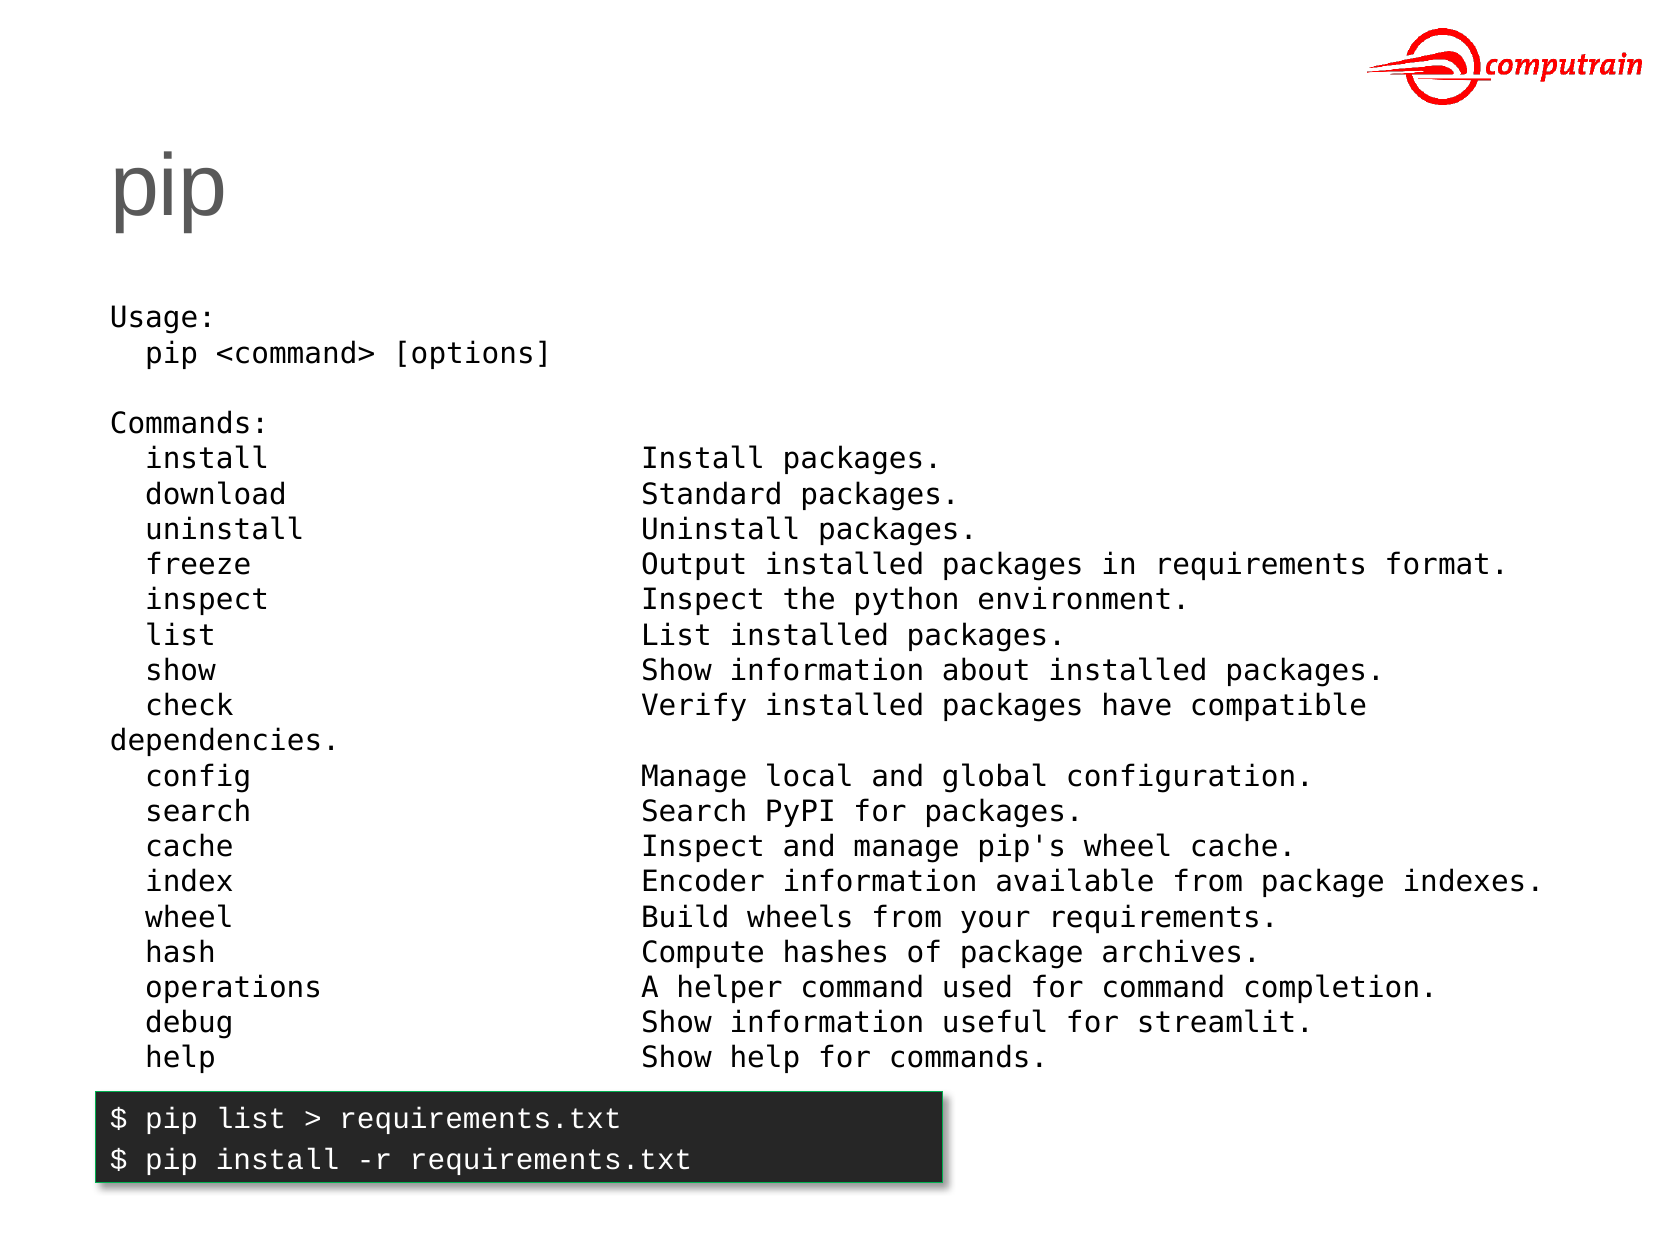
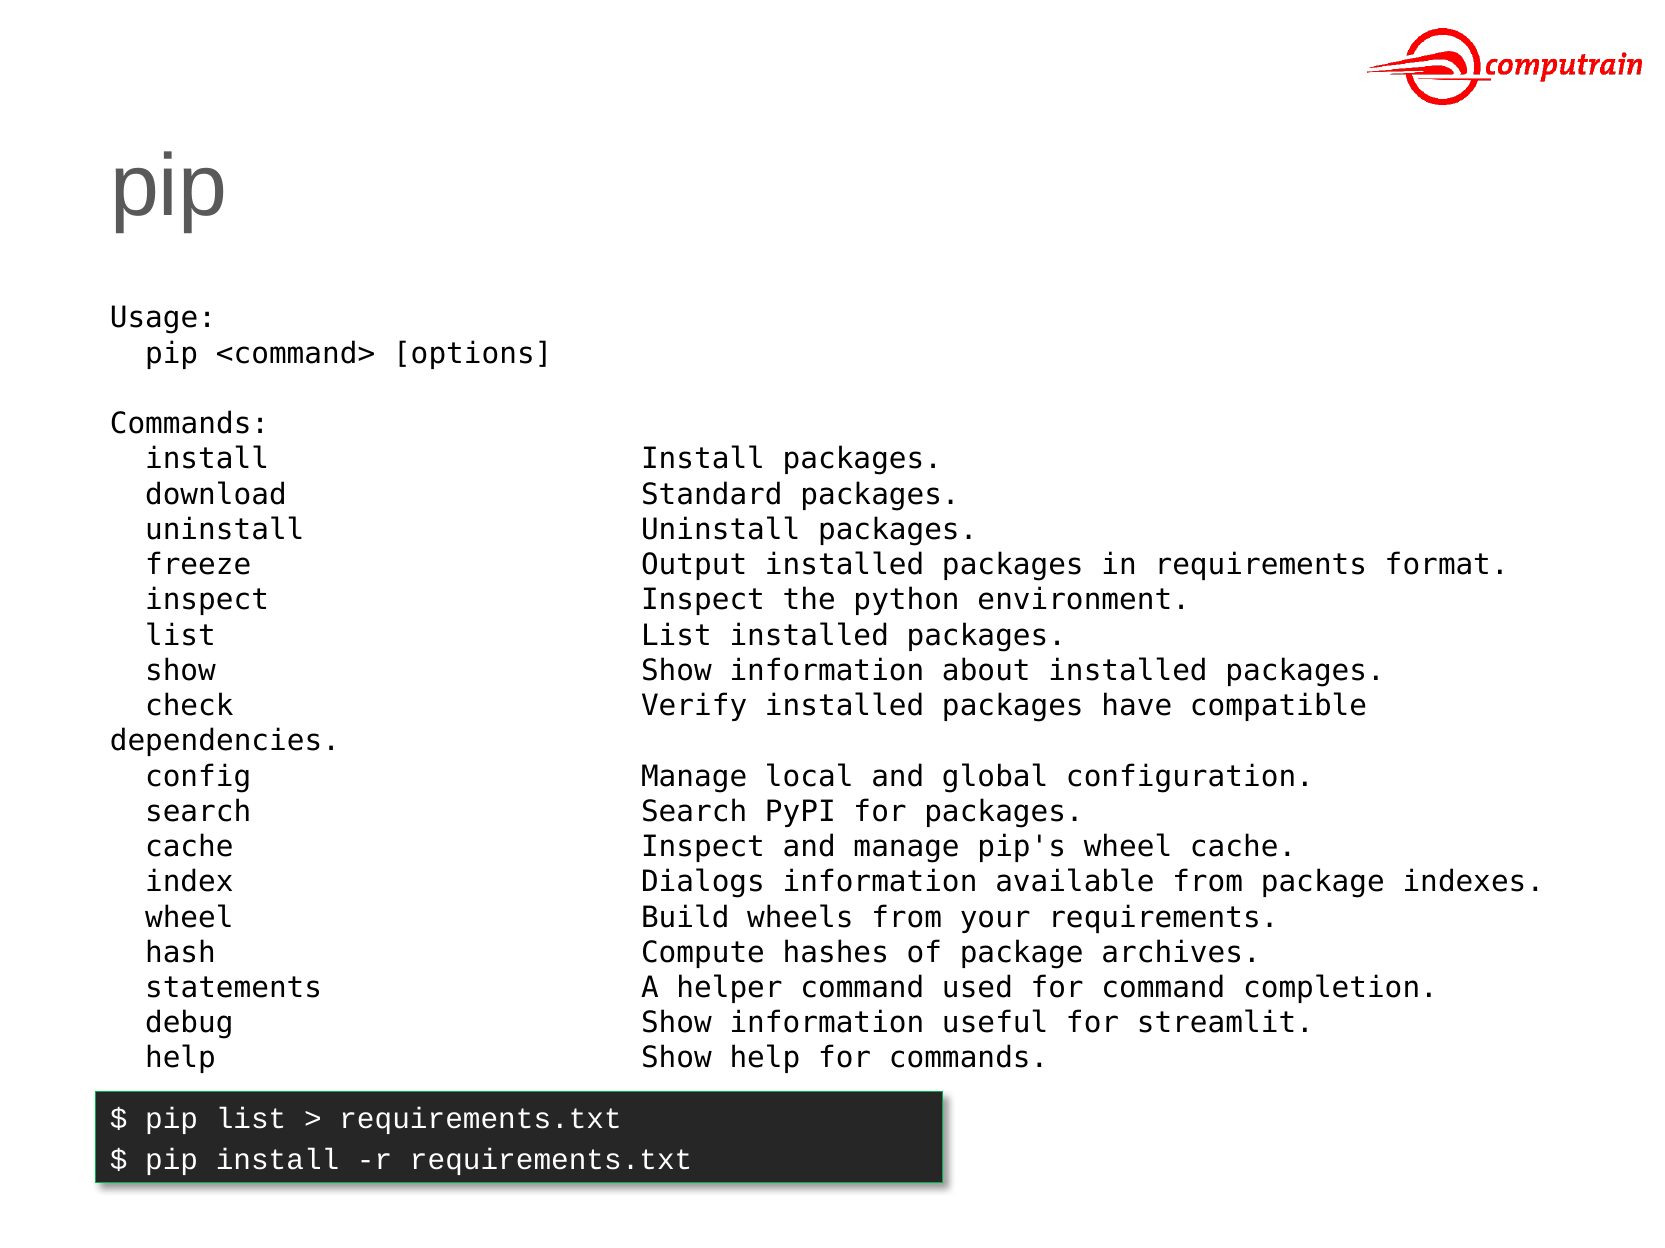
Encoder: Encoder -> Dialogs (703, 883)
operations: operations -> statements (234, 988)
